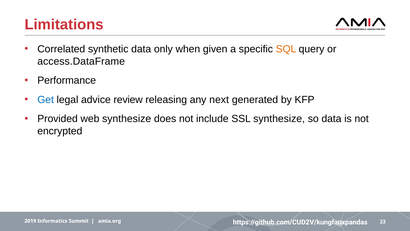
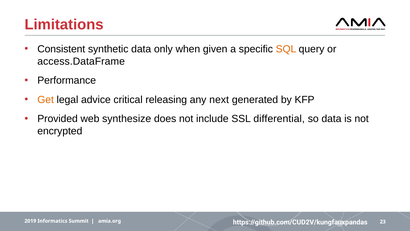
Correlated: Correlated -> Consistent (61, 49)
Get colour: blue -> orange (46, 100)
review: review -> critical (128, 100)
SSL synthesize: synthesize -> differential (279, 119)
